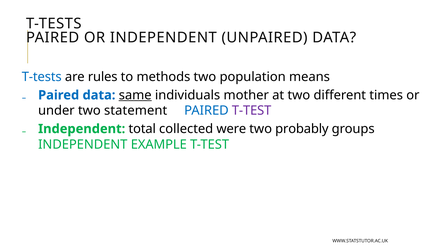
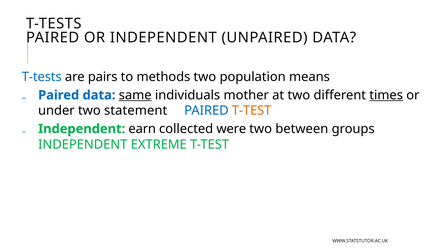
rules: rules -> pairs (103, 77)
times underline: none -> present (386, 95)
T-TEST colour: purple -> orange (252, 111)
total: total -> earn (142, 129)
probably: probably -> between (302, 129)
EXAMPLE: EXAMPLE -> EXTREME (159, 144)
